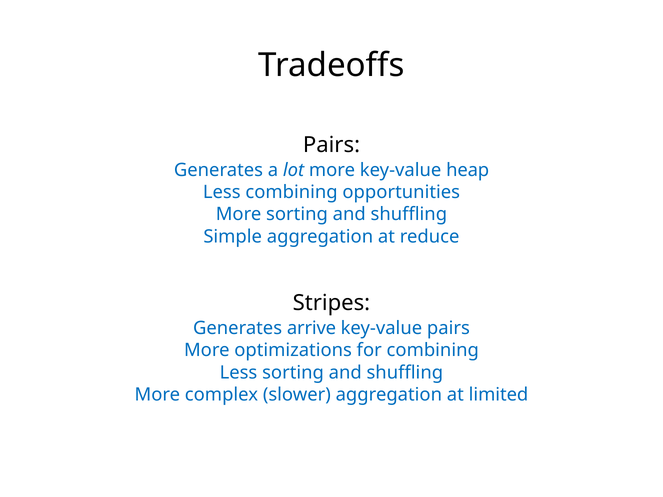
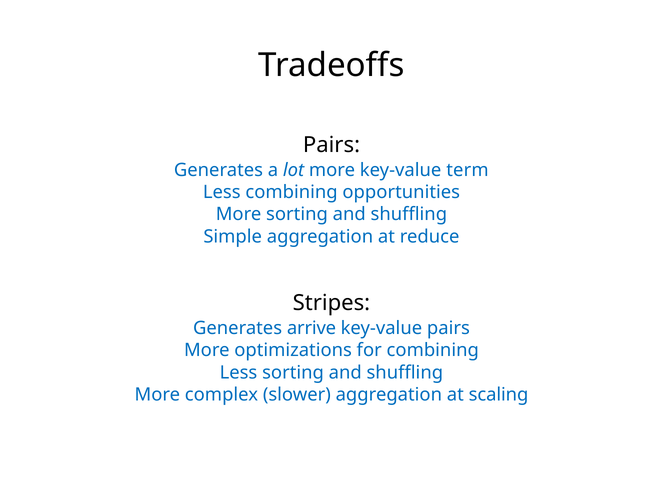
heap: heap -> term (468, 170)
limited: limited -> scaling (499, 395)
